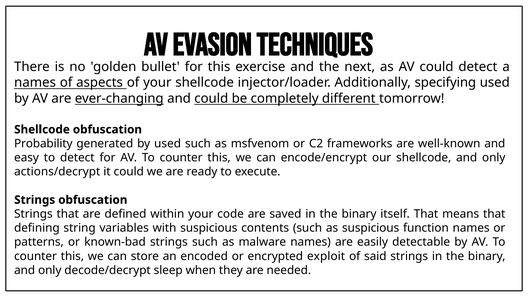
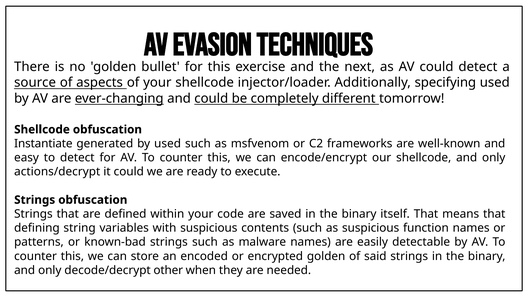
names: names -> source (35, 83)
Probability: Probability -> Instantiate (43, 144)
encrypted exploit: exploit -> golden (326, 256)
sleep: sleep -> other (168, 270)
